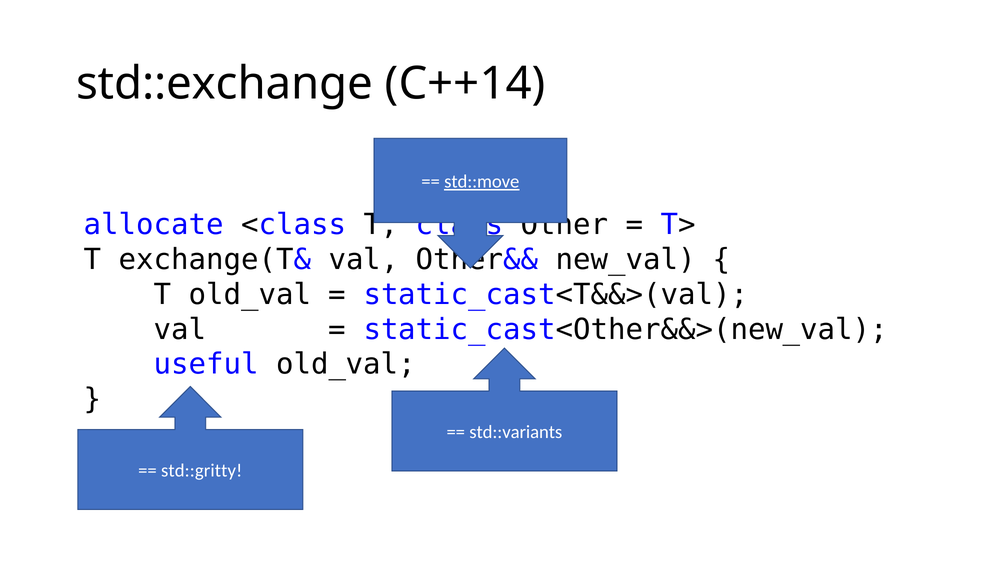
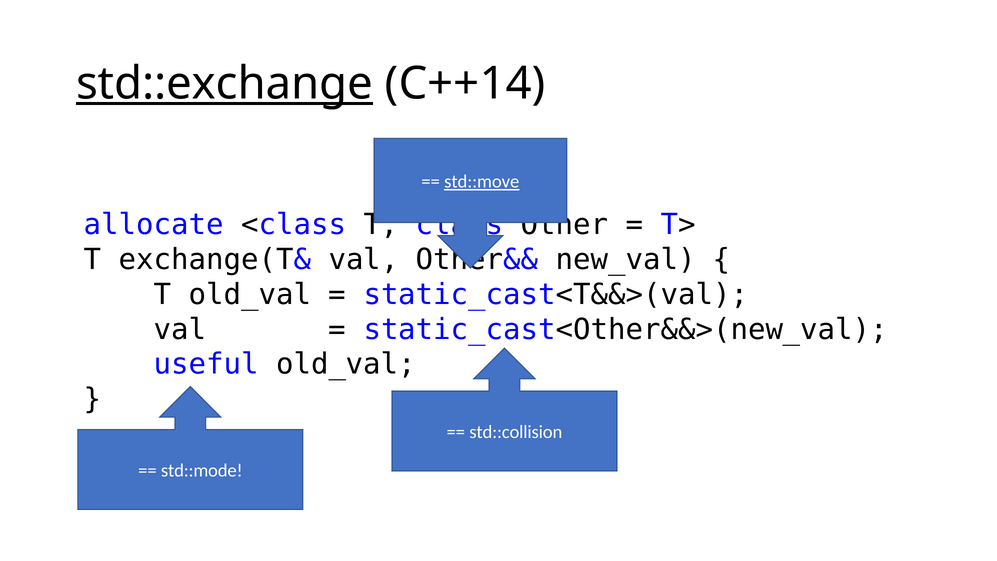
std::exchange underline: none -> present (225, 84)
std::variants: std::variants -> std::collision (516, 432)
std::gritty: std::gritty -> std::mode (202, 471)
